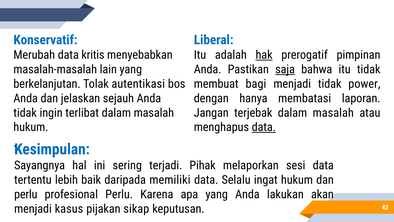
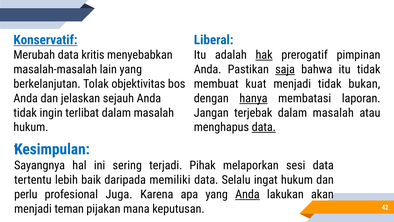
Konservatif underline: none -> present (45, 40)
autentikasi: autentikasi -> objektivitas (138, 84)
bagi: bagi -> kuat (256, 84)
power: power -> bukan (364, 84)
hanya underline: none -> present (253, 98)
profesional Perlu: Perlu -> Juga (119, 194)
Anda underline: none -> present (247, 194)
kasus: kasus -> teman (69, 209)
sikap: sikap -> mana (136, 209)
